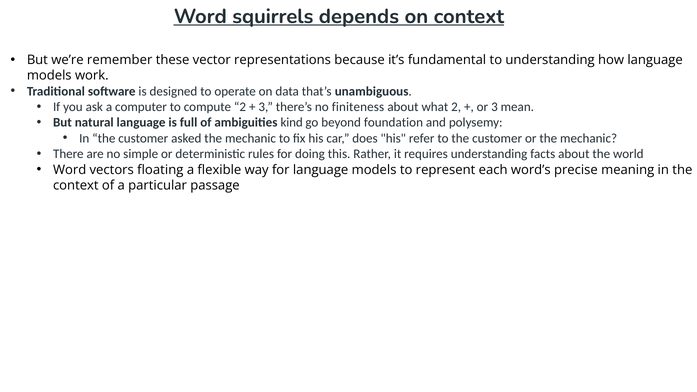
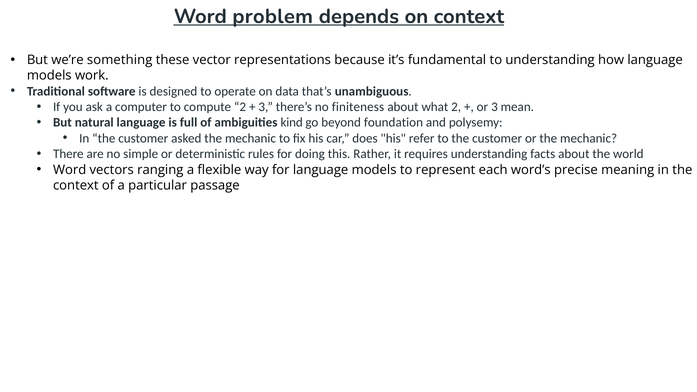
squirrels: squirrels -> problem (273, 16)
remember: remember -> something (120, 60)
floating: floating -> ranging (160, 170)
